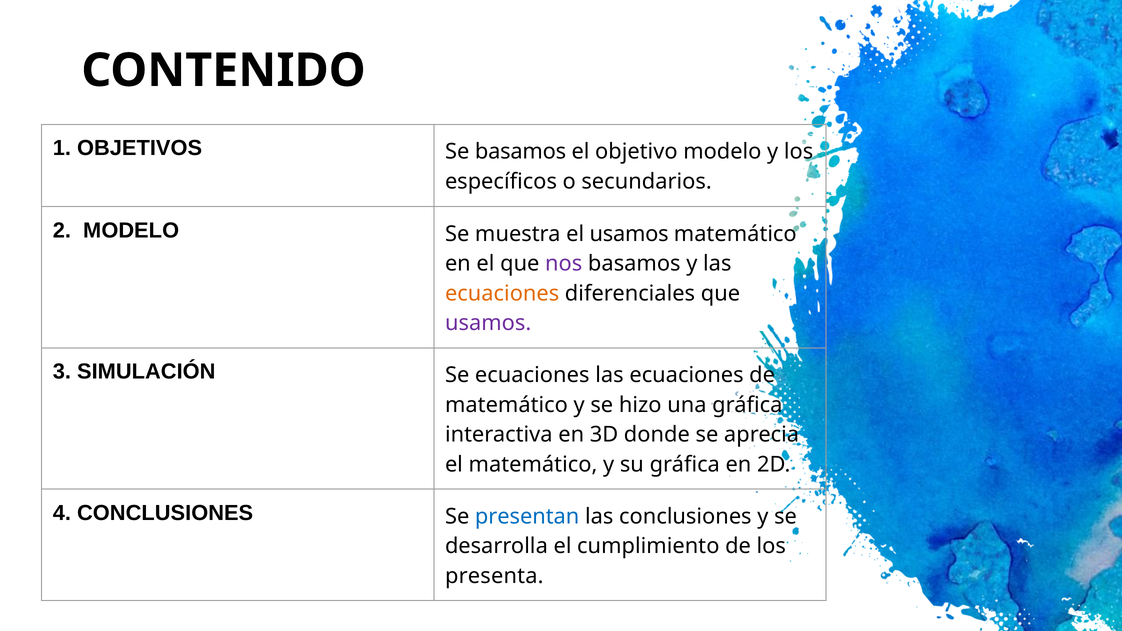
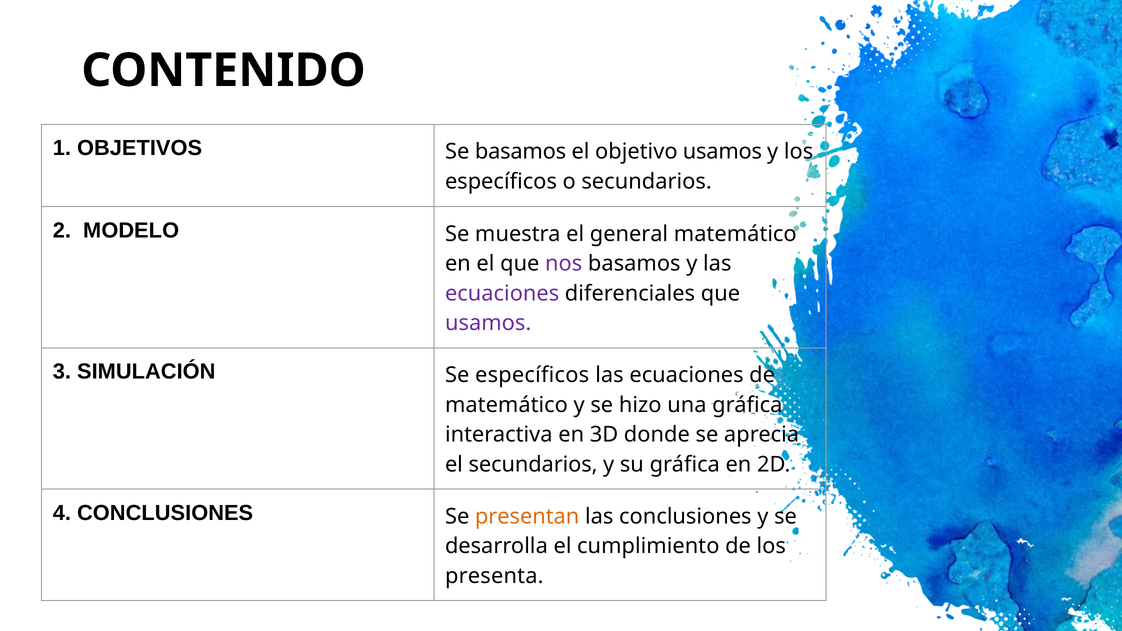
objetivo modelo: modelo -> usamos (722, 152)
el usamos: usamos -> general (629, 234)
ecuaciones colour: orange -> purple (502, 293)
Se ecuaciones: ecuaciones -> específicos (532, 375)
el matemático: matemático -> secundarios (533, 464)
presentan colour: blue -> orange (527, 517)
